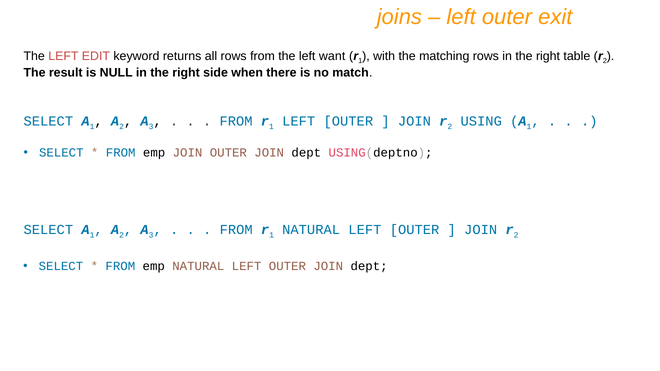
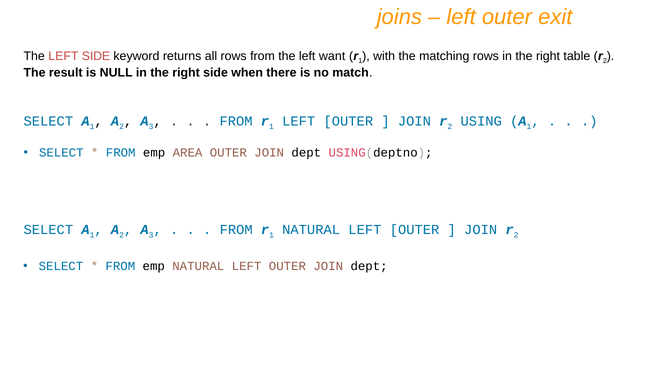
LEFT EDIT: EDIT -> SIDE (96, 56)
emp JOIN: JOIN -> AREA (188, 153)
